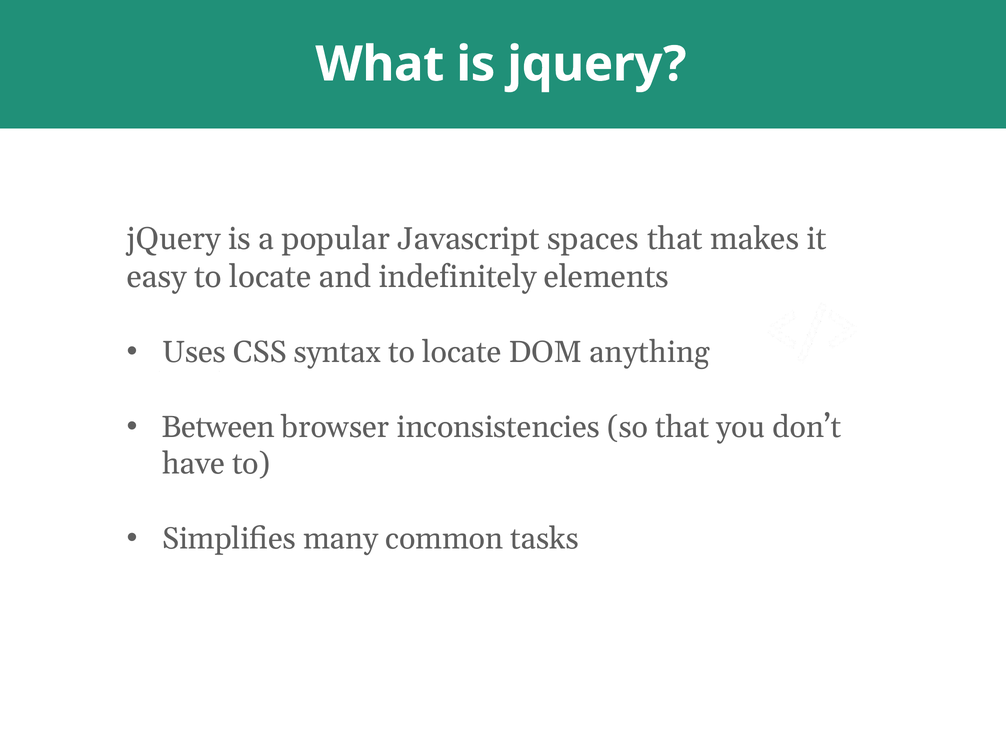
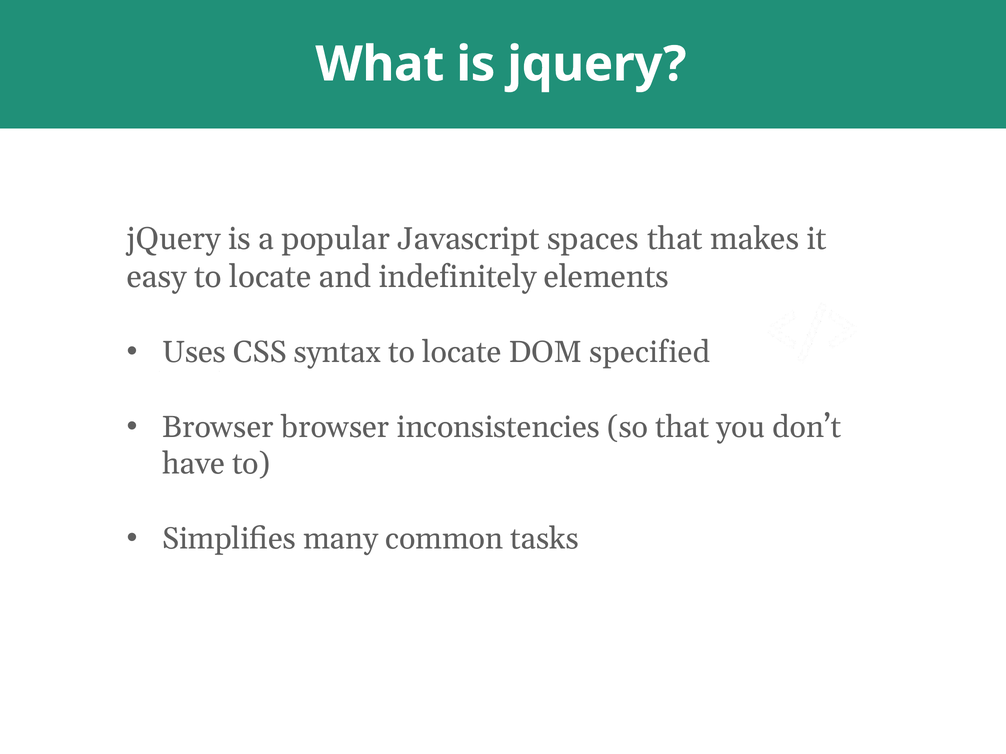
anything: anything -> specified (650, 353)
Between: Between -> Browser (218, 428)
